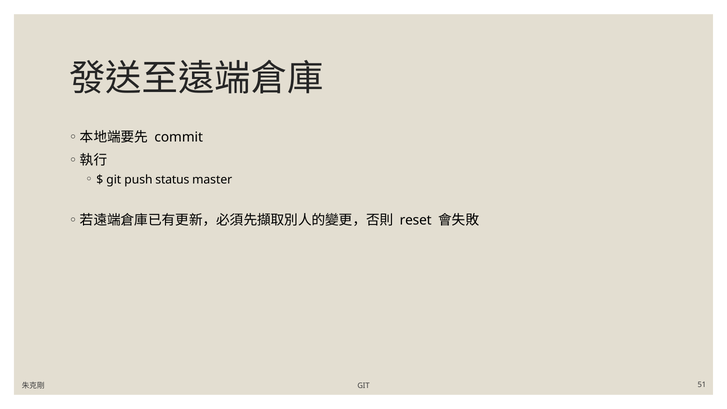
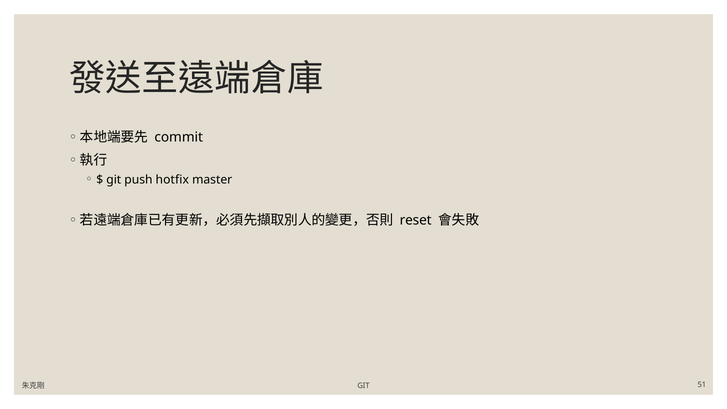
status: status -> hotfix (172, 180)
